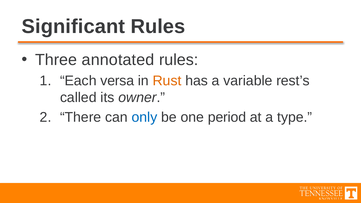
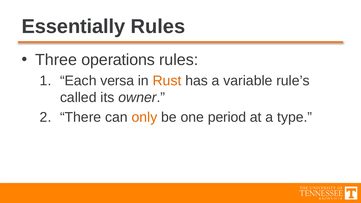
Significant: Significant -> Essentially (73, 26)
annotated: annotated -> operations (118, 60)
rest’s: rest’s -> rule’s (293, 81)
only colour: blue -> orange (144, 117)
